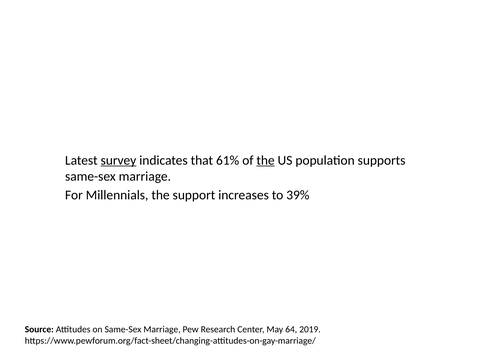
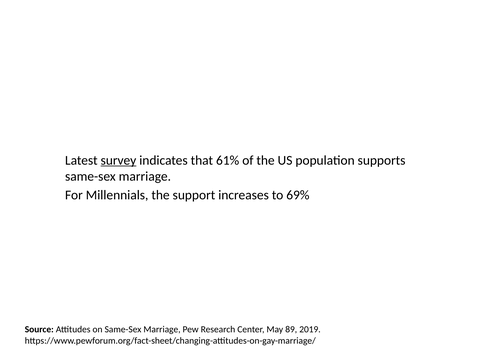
the underline: present -> none (266, 160)
39%: 39% -> 69% (298, 195)
64: 64 -> 89 (291, 329)
